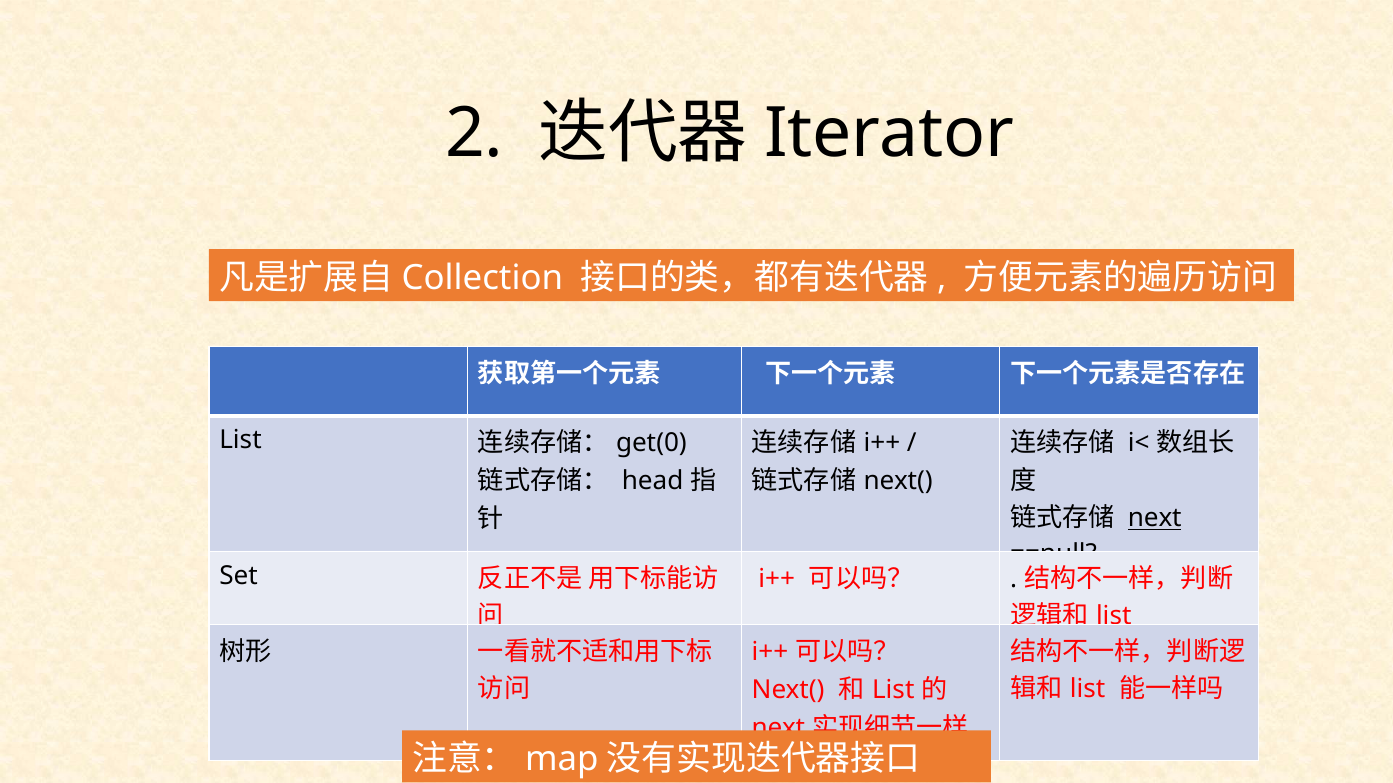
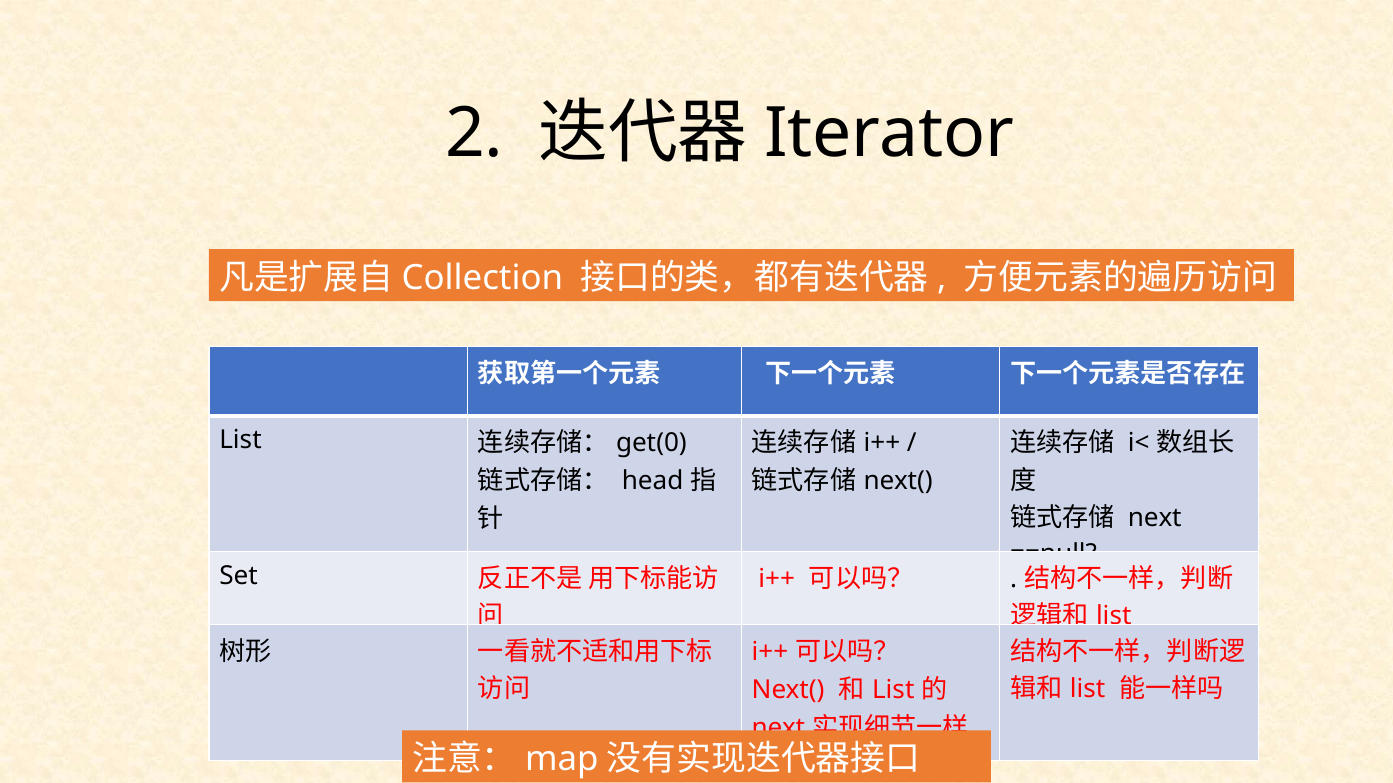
next underline: present -> none (1155, 519)
